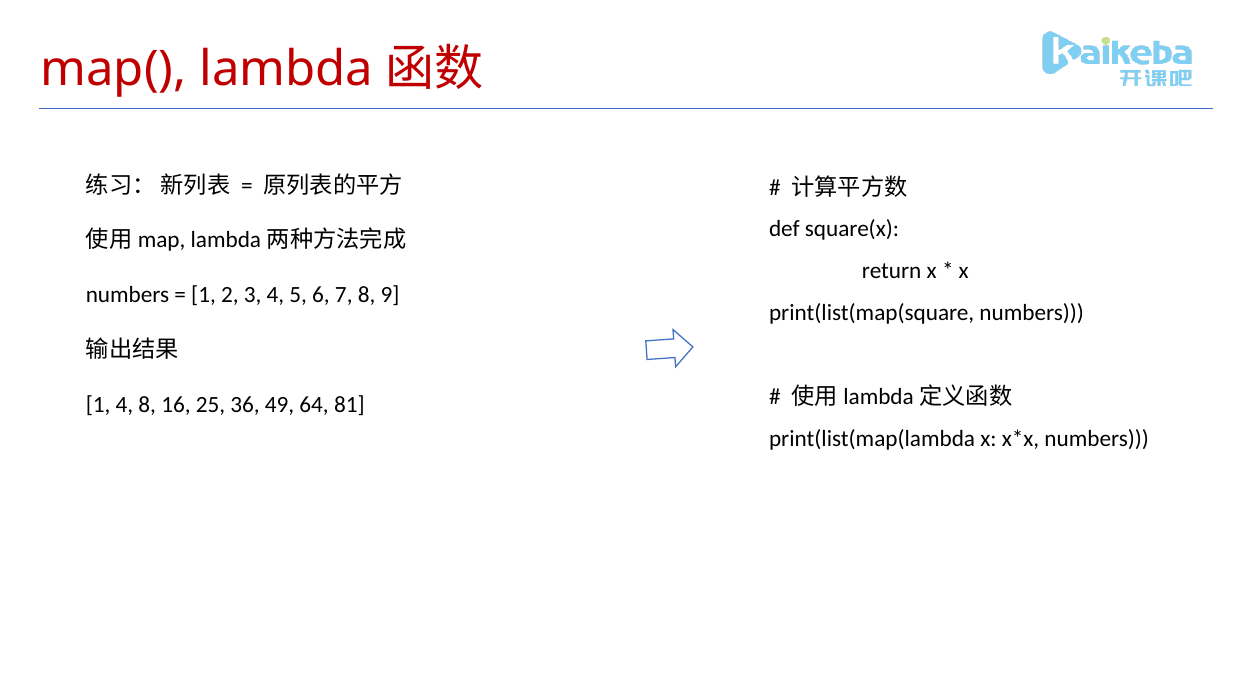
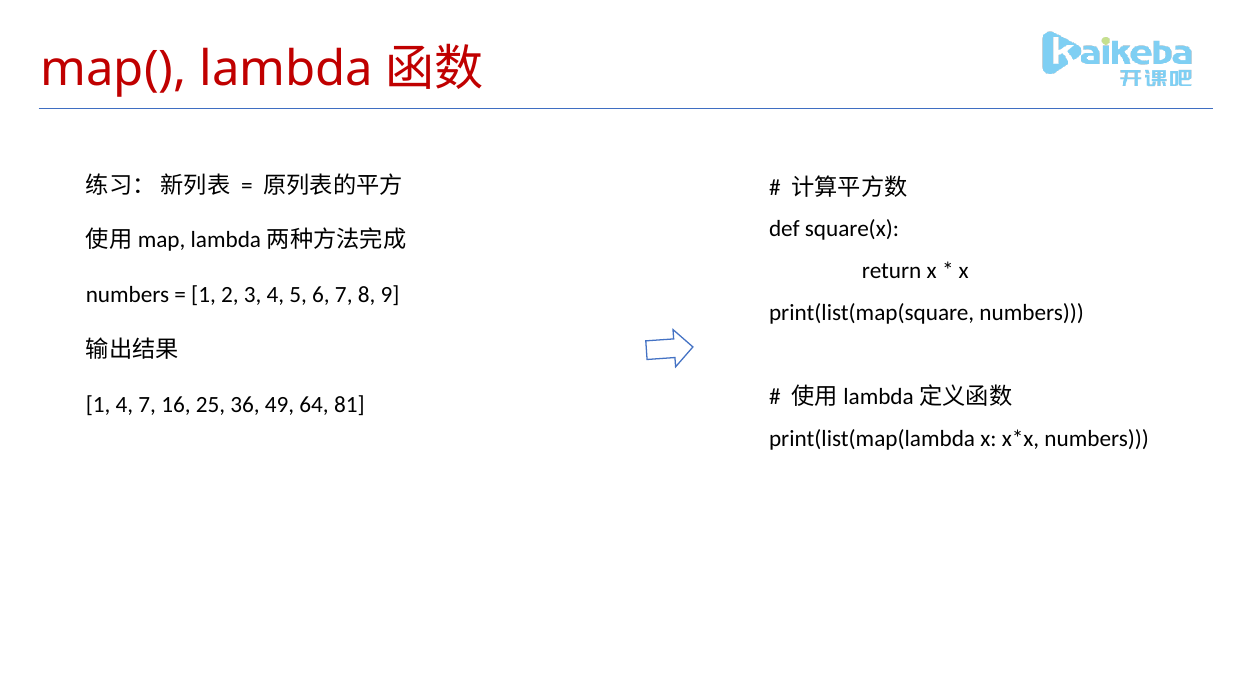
4 8: 8 -> 7 (147, 404)
